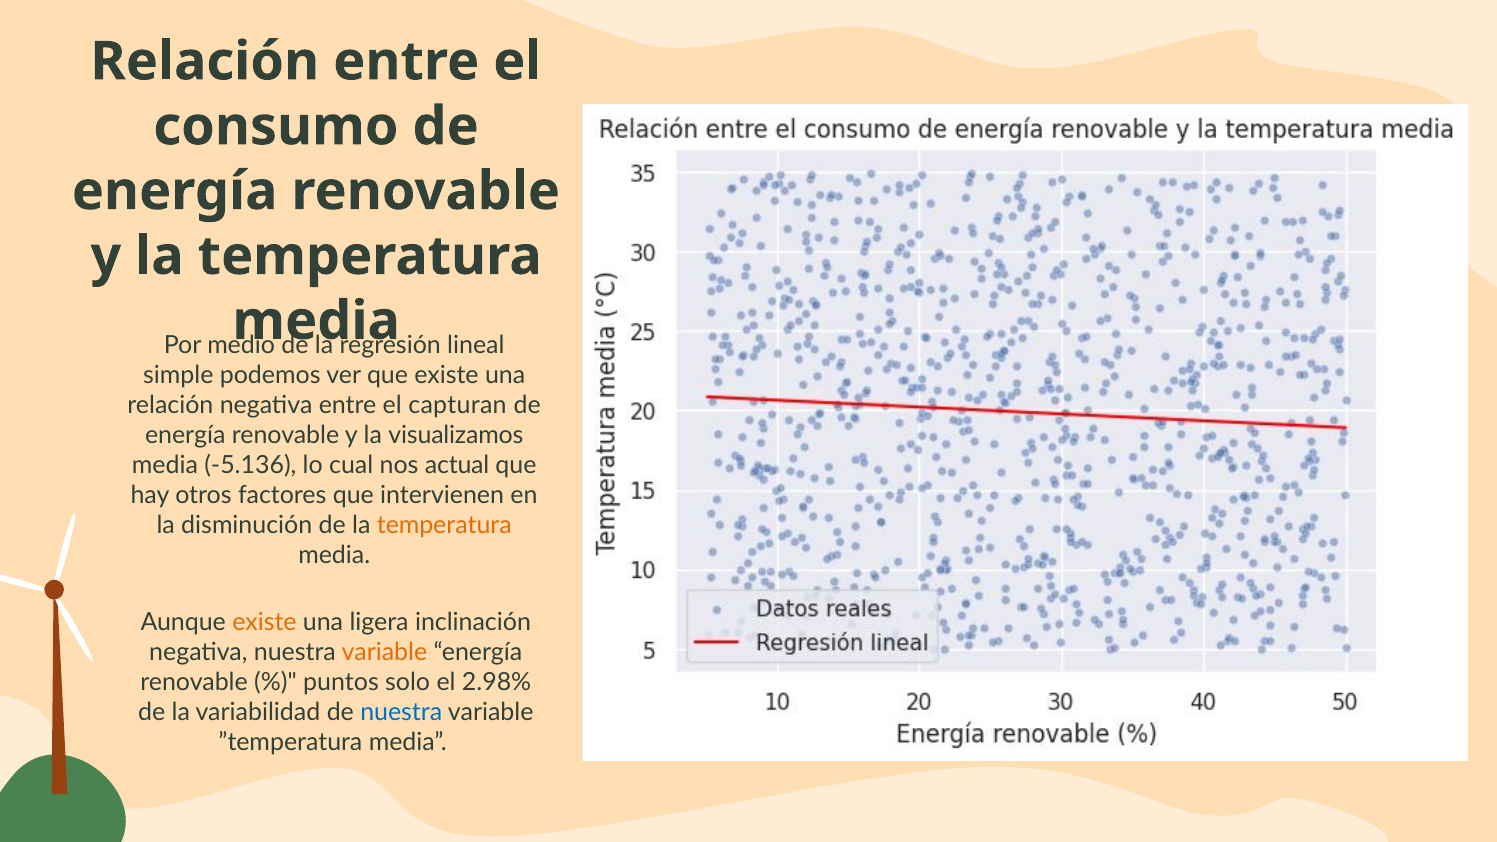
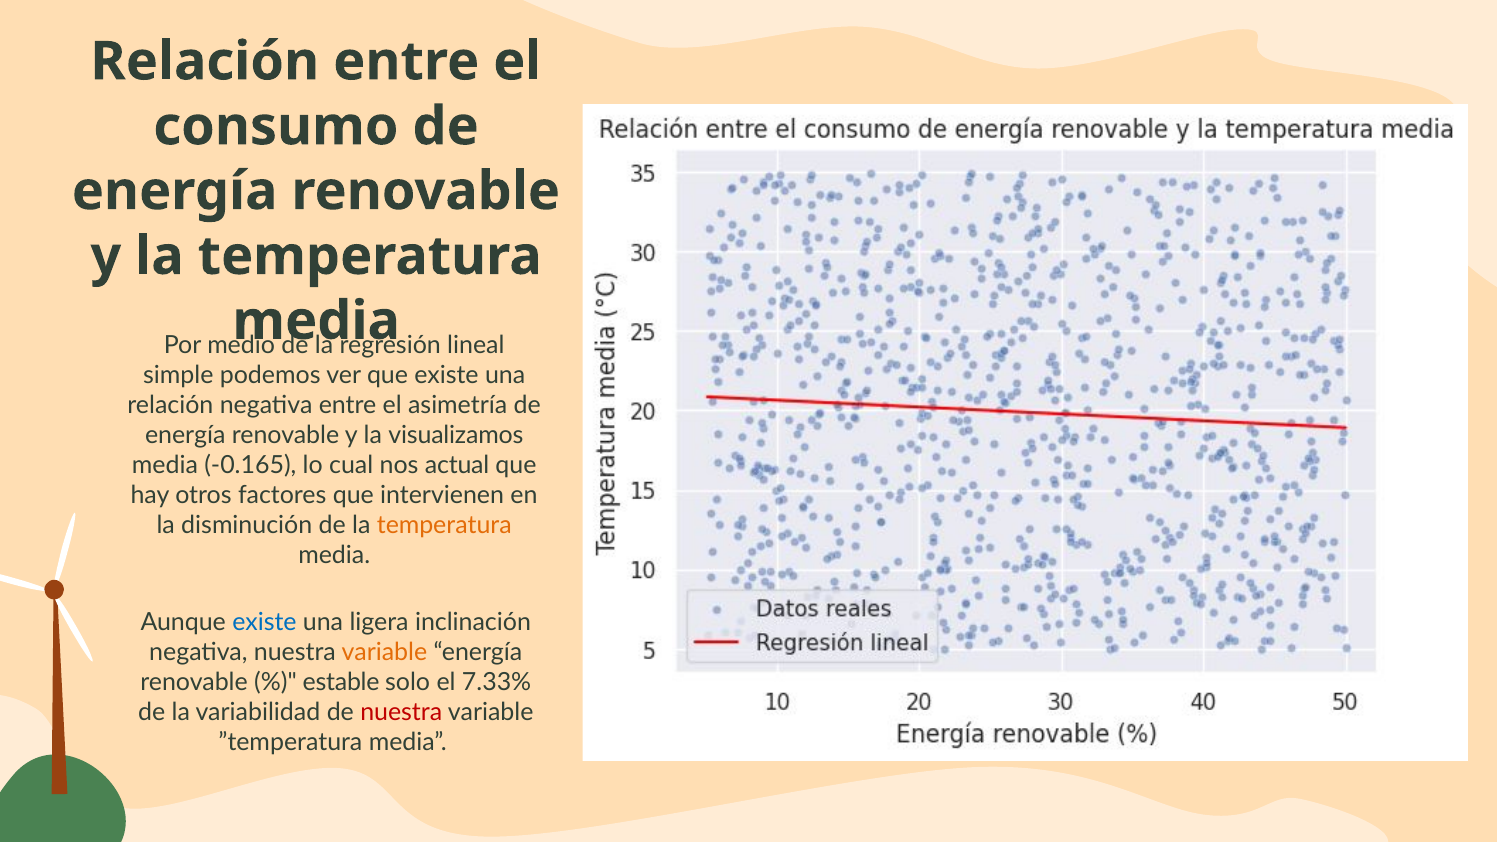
capturan: capturan -> asimetría (458, 405)
-5.136: -5.136 -> -0.165 (250, 465)
existe colour: orange -> blue (264, 622)
puntos: puntos -> estable (341, 682)
2.98%: 2.98% -> 7.33% (497, 682)
nuestra colour: blue -> red (401, 712)
